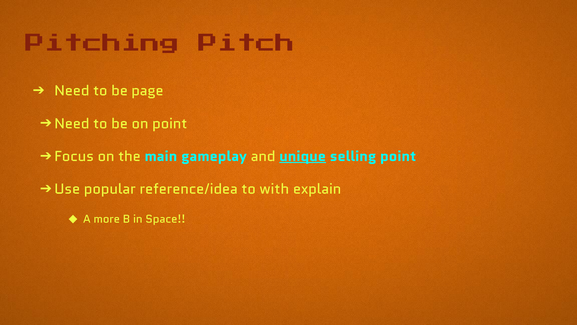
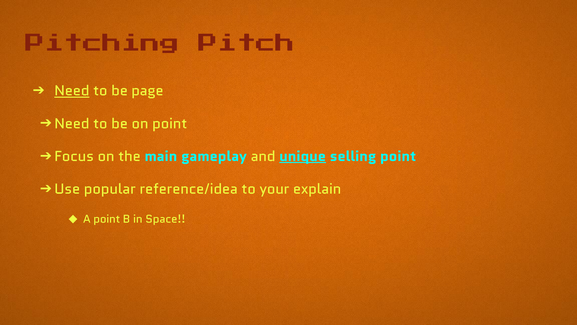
Need underline: none -> present (72, 91)
with: with -> your (274, 189)
A more: more -> point (107, 219)
